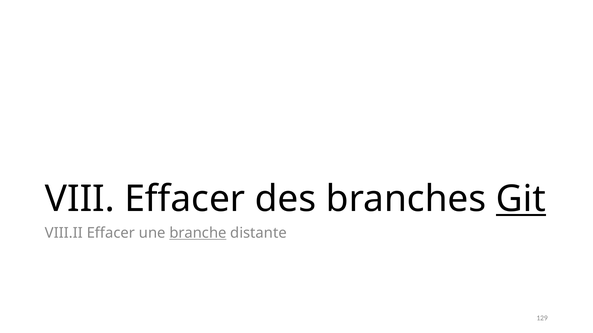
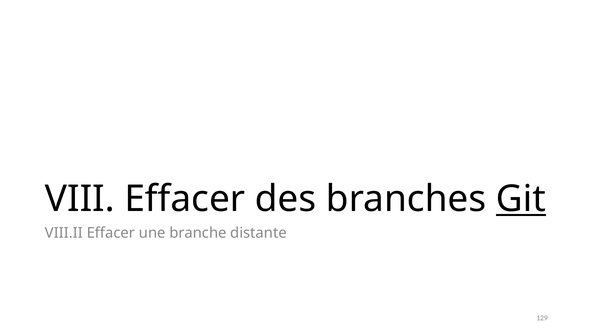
branche underline: present -> none (198, 233)
